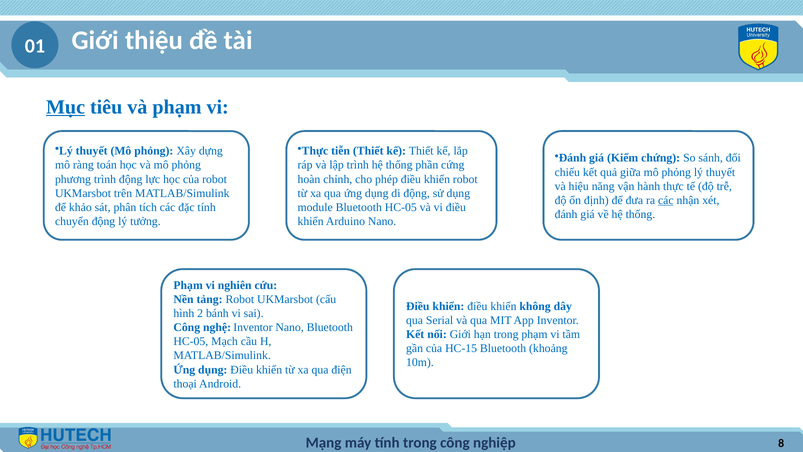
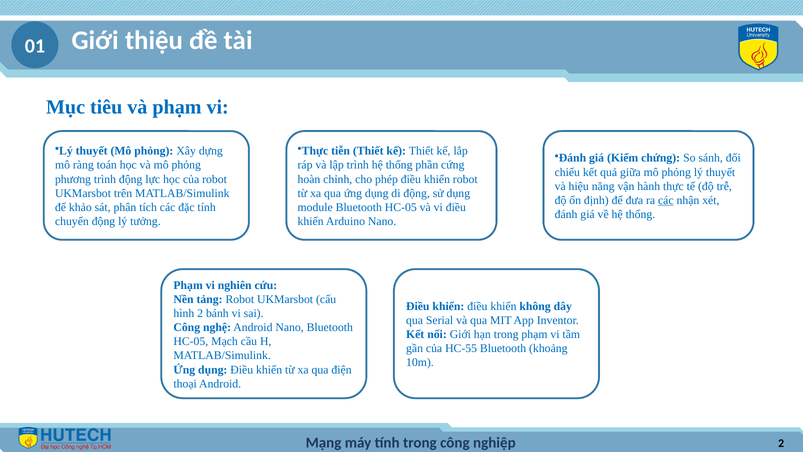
Mục underline: present -> none (66, 107)
nghệ Inventor: Inventor -> Android (253, 327)
HC-15: HC-15 -> HC-55 (461, 348)
8: 8 -> 2 (781, 443)
